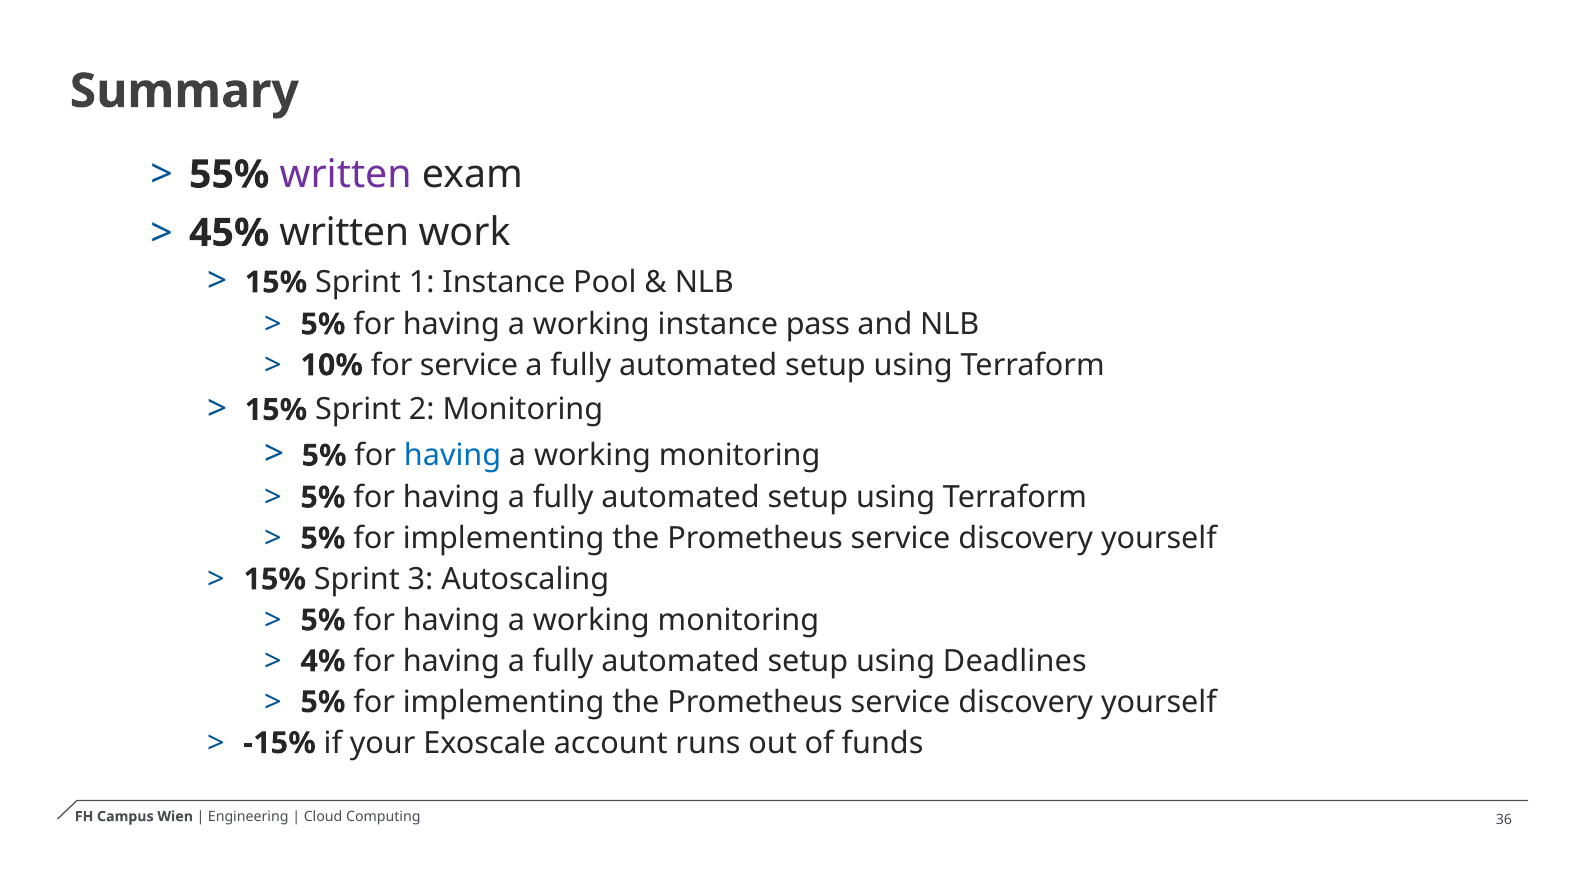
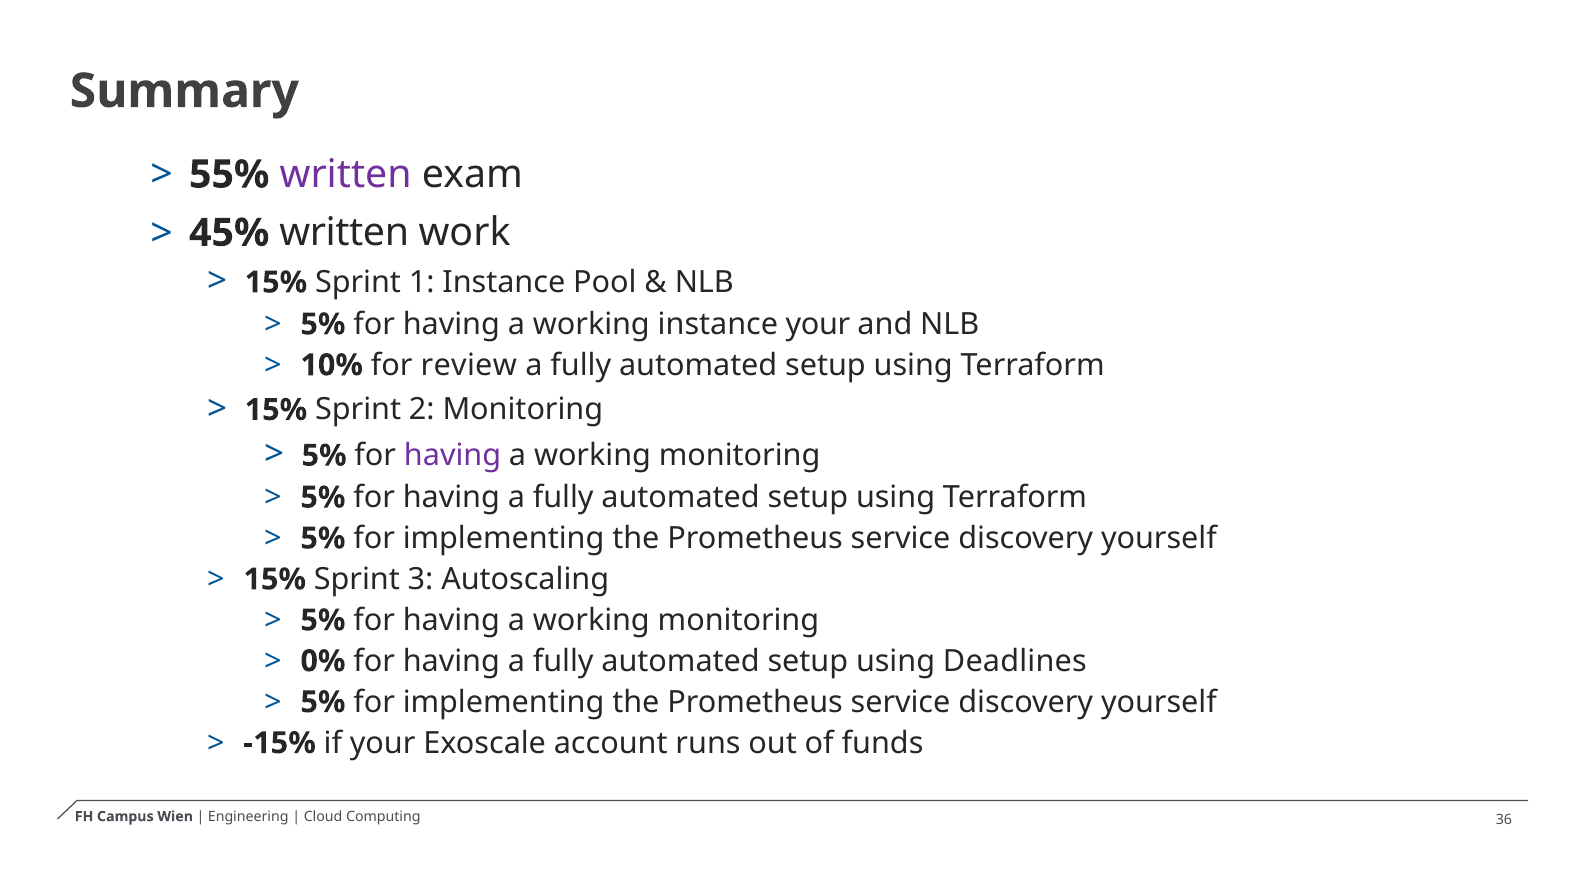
instance pass: pass -> your (818, 324)
for service: service -> review (469, 365)
having colour: blue -> purple (453, 456)
4%: 4% -> 0% (323, 661)
